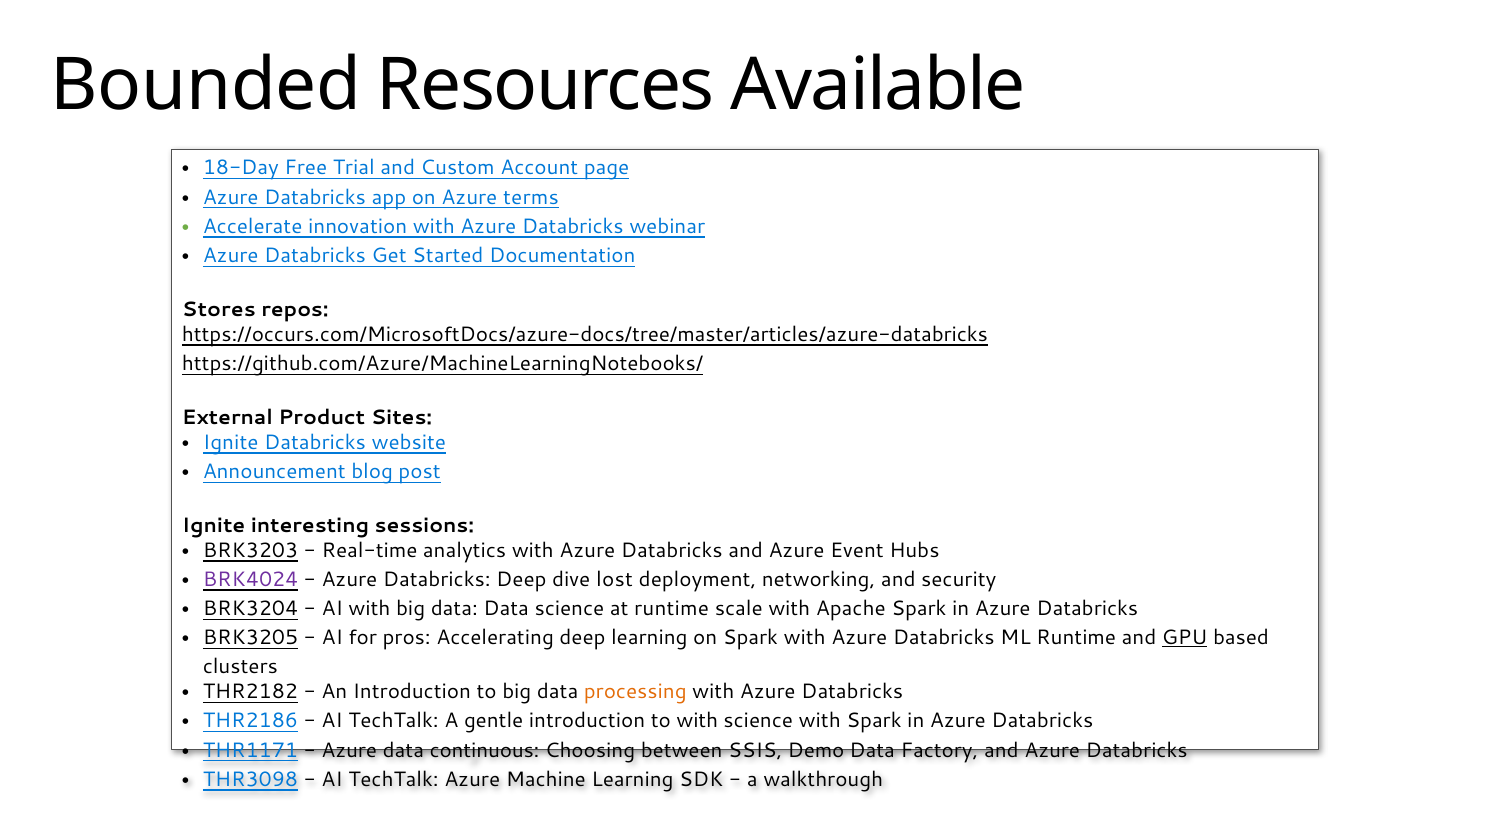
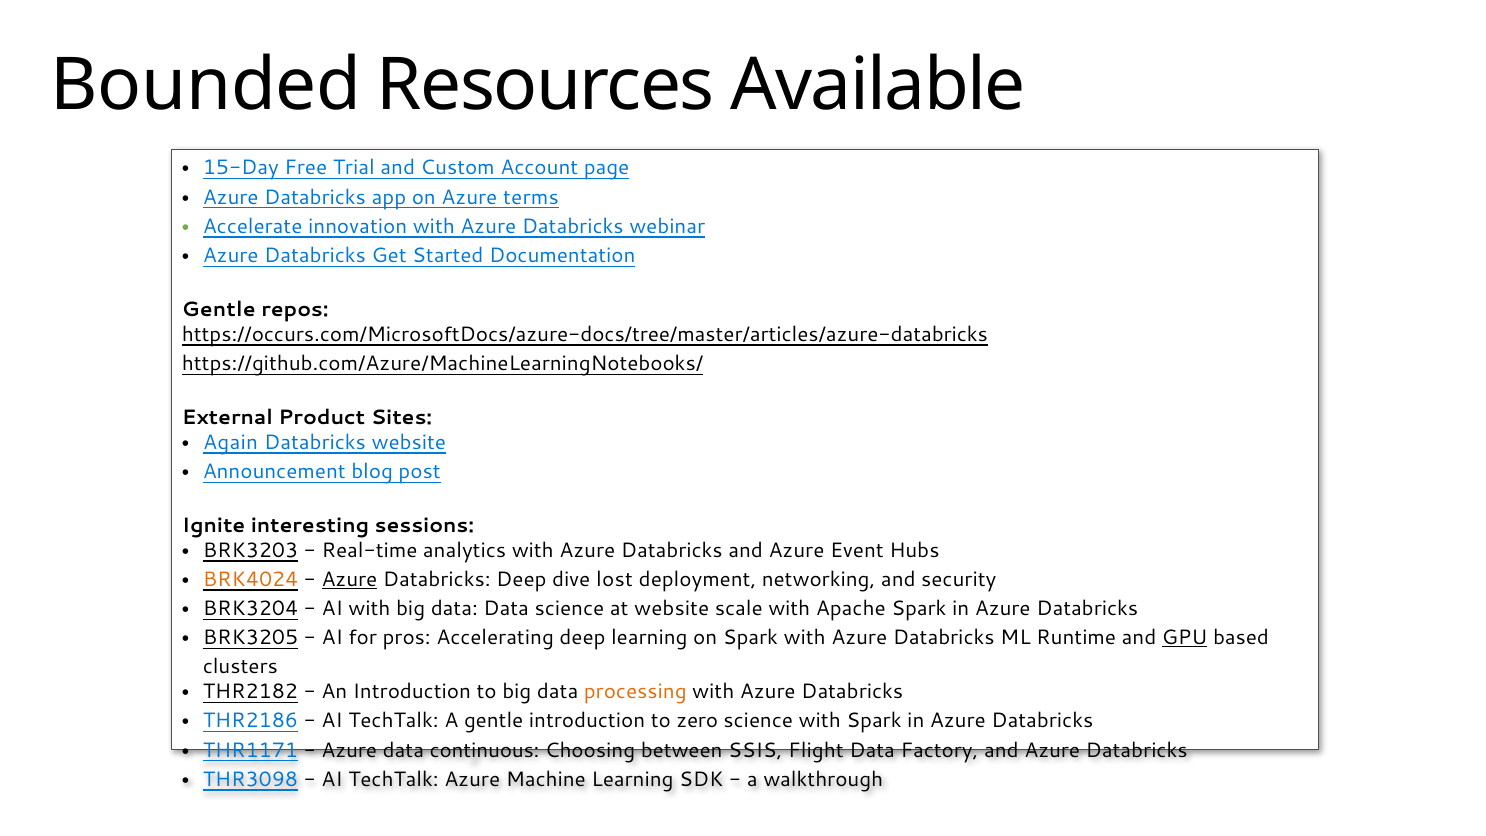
18-Day: 18-Day -> 15-Day (241, 168)
Stores: Stores -> Gentle (219, 310)
Ignite: Ignite -> Again (231, 442)
BRK4024 colour: purple -> orange (251, 579)
Azure underline: none -> present (349, 579)
at runtime: runtime -> website (672, 609)
to with: with -> zero (697, 721)
Demo: Demo -> Flight (816, 750)
